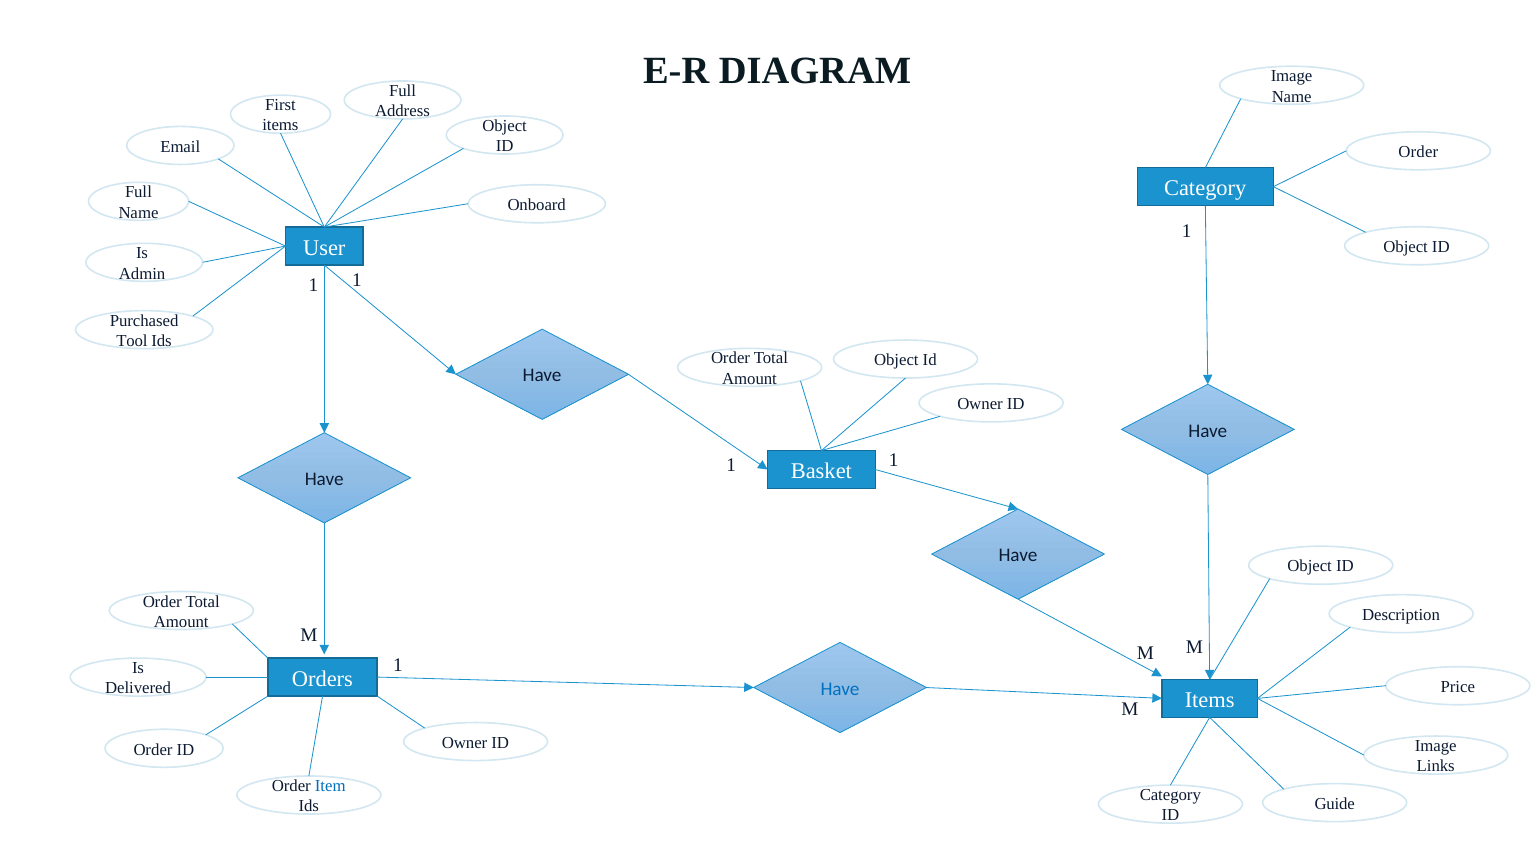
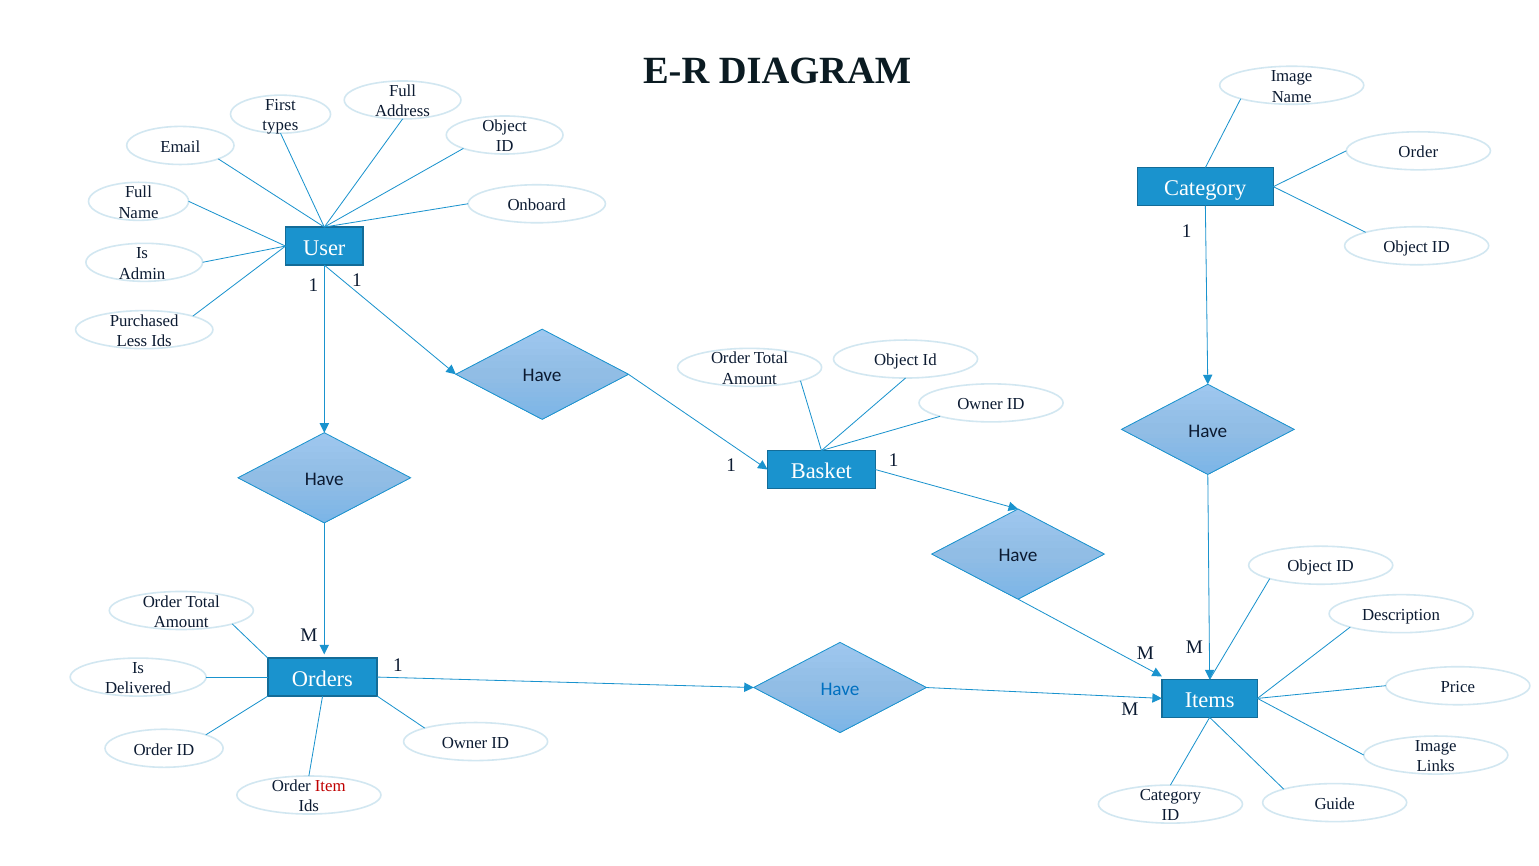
items: items -> types (280, 125)
Tool: Tool -> Less (132, 341)
Item colour: blue -> red (330, 786)
